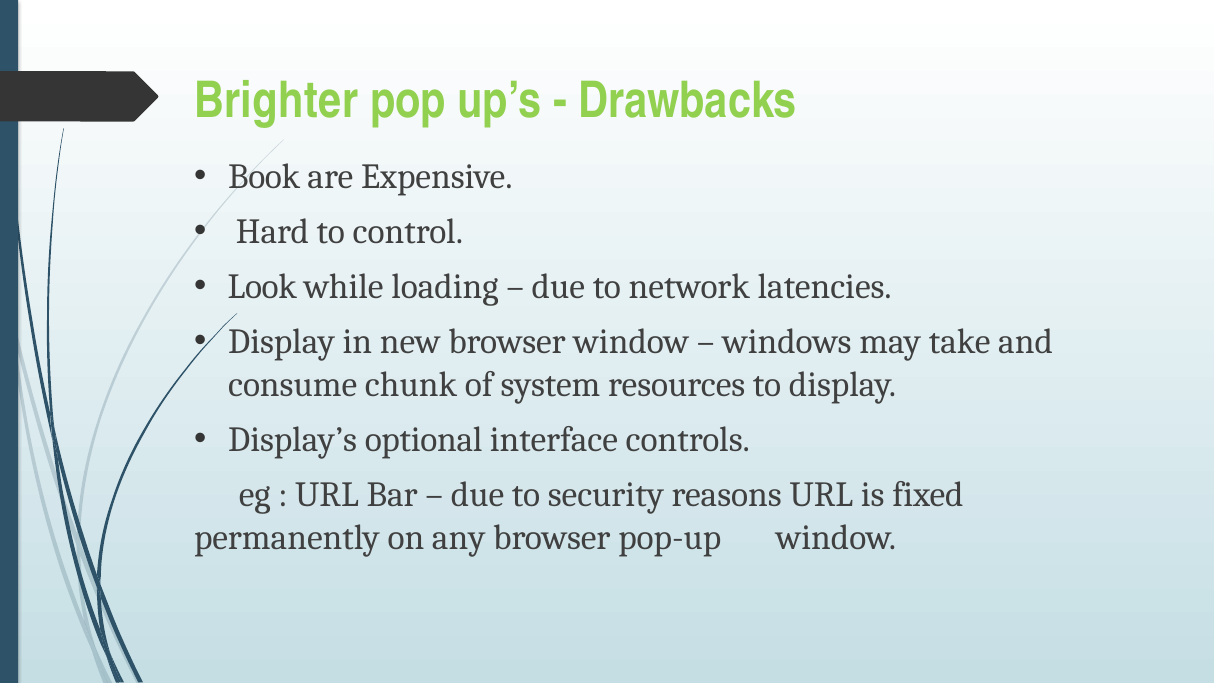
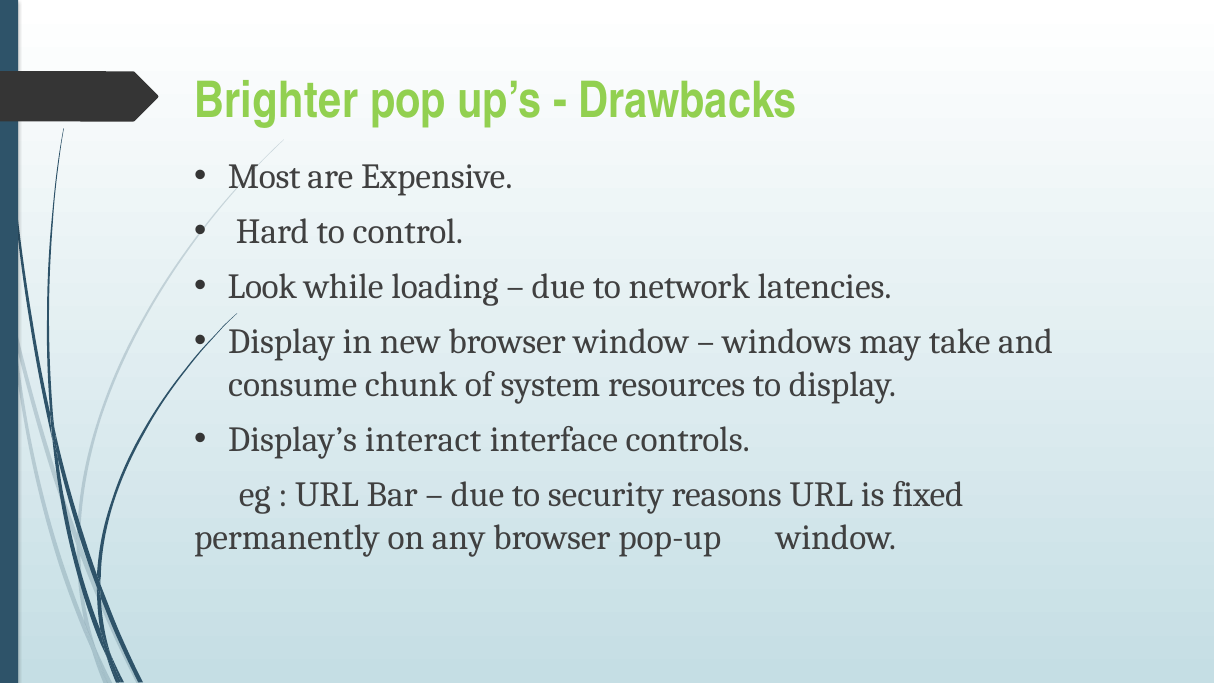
Book: Book -> Most (264, 177)
optional: optional -> interact (423, 440)
